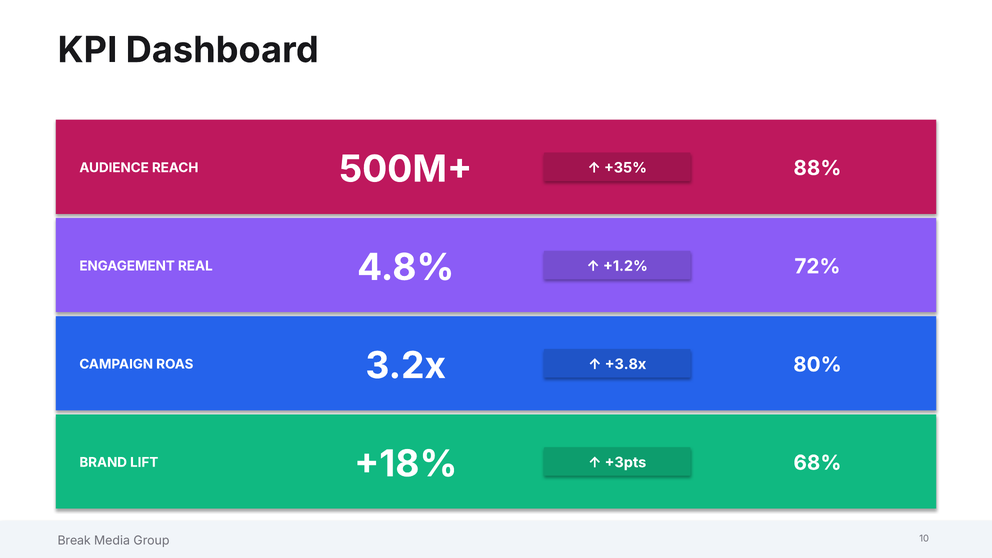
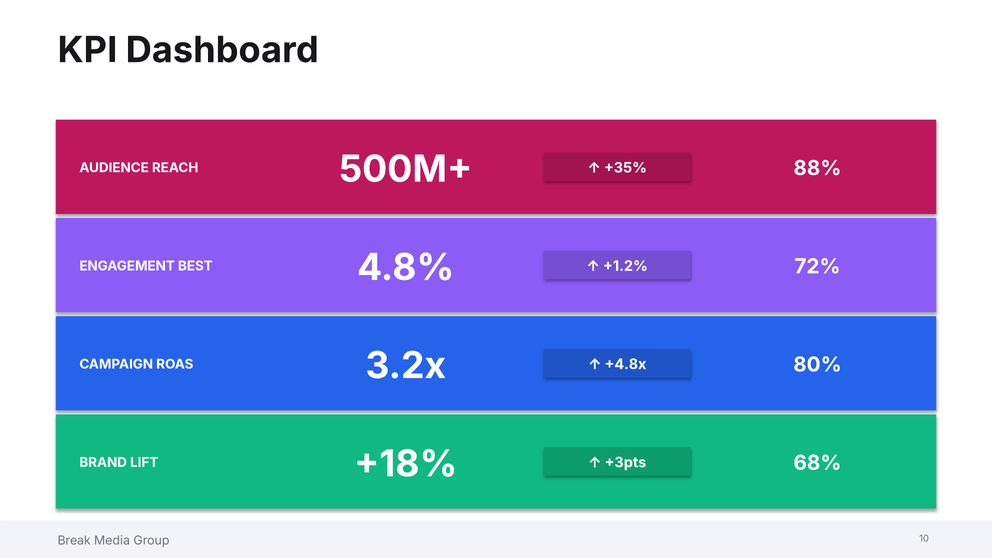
REAL: REAL -> BEST (195, 266)
+3.8x: +3.8x -> +4.8x (626, 364)
